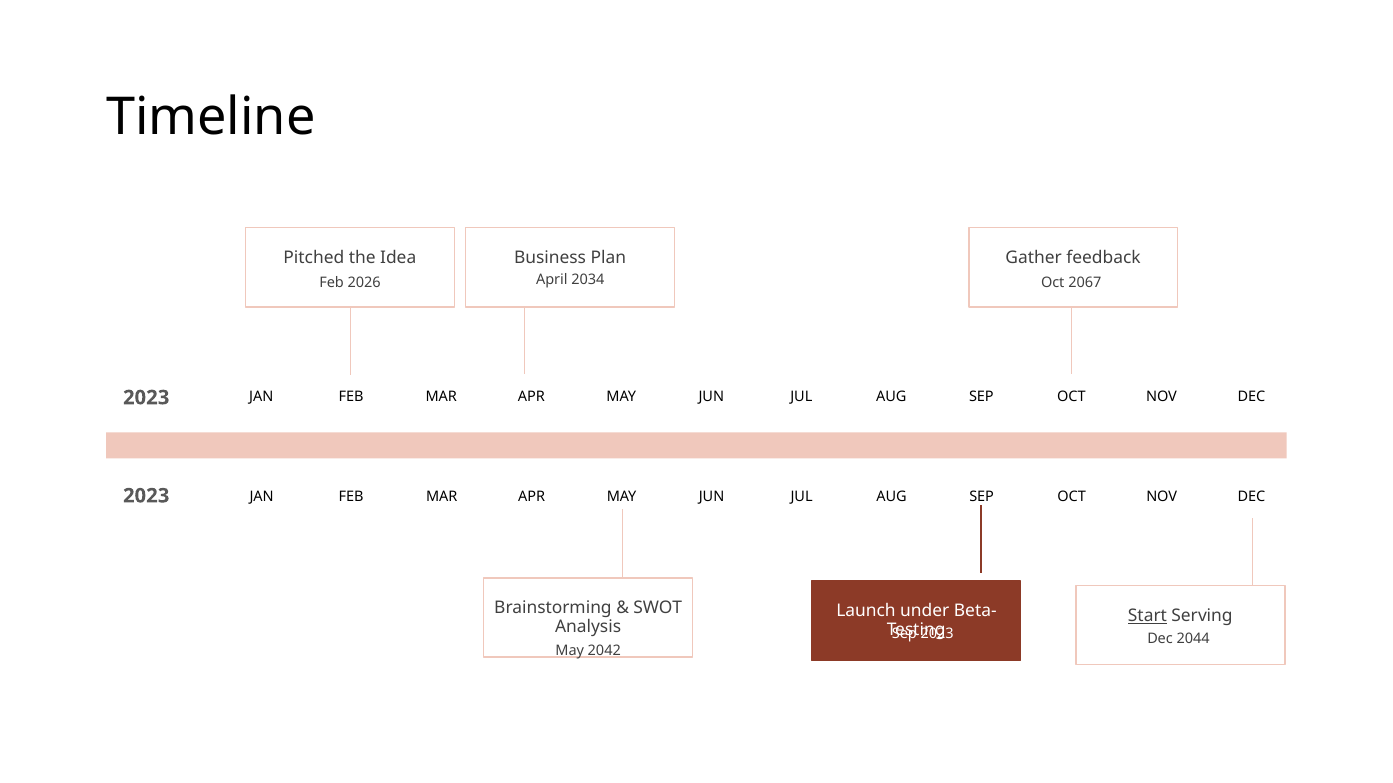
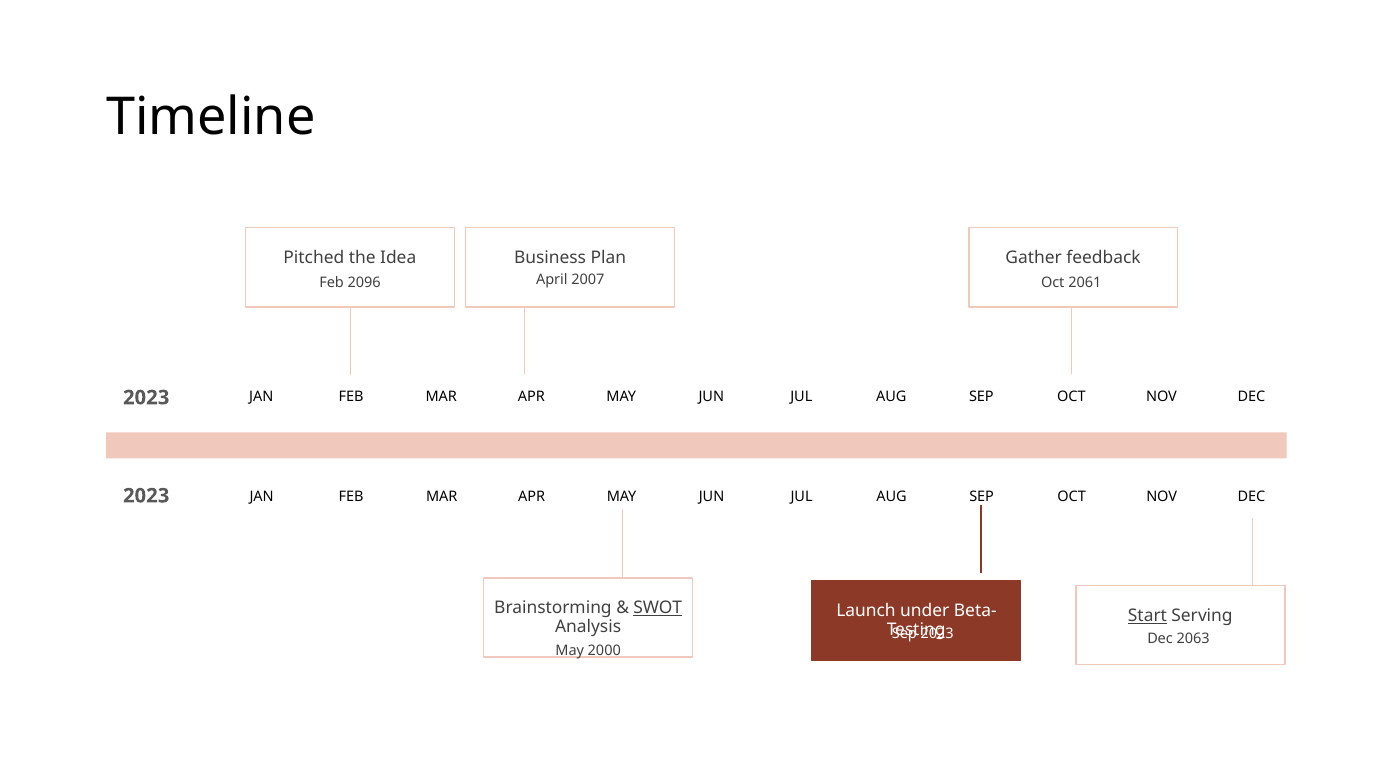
2034: 2034 -> 2007 (588, 280)
2026: 2026 -> 2096 (364, 282)
2067: 2067 -> 2061 (1085, 282)
SWOT underline: none -> present (658, 608)
2044: 2044 -> 2063 (1193, 639)
2042: 2042 -> 2000 (604, 652)
